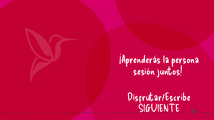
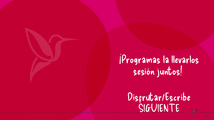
¡Aprenderás: ¡Aprenderás -> ¡Programas (140, 60)
persona: persona -> llevarlos (185, 60)
